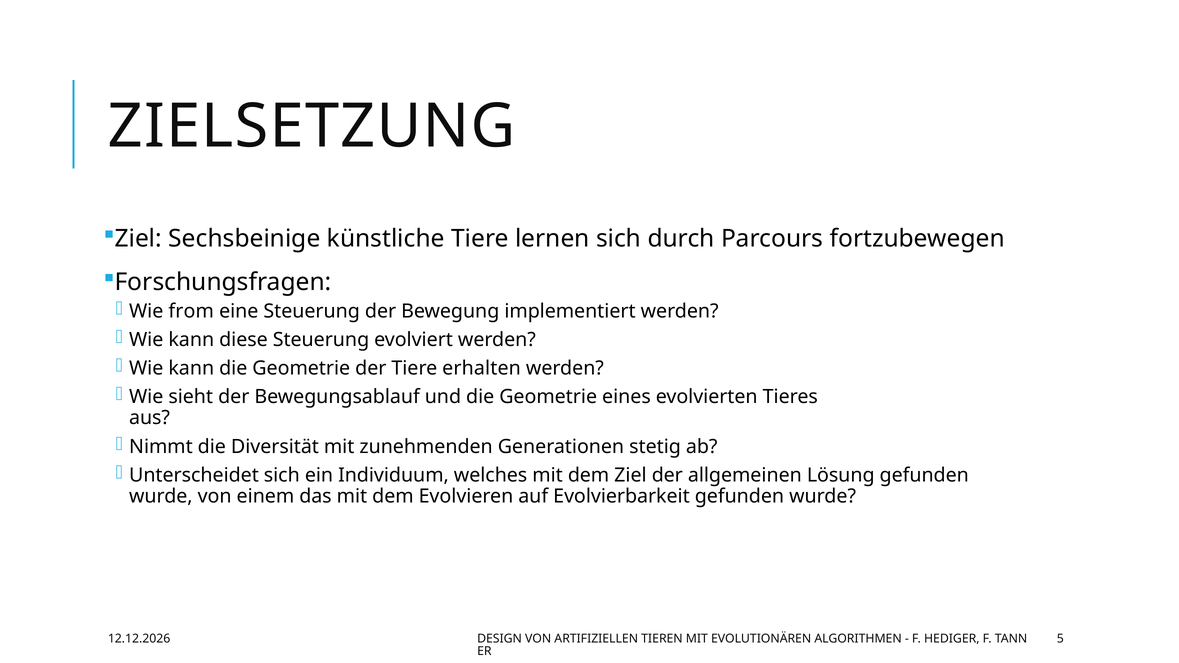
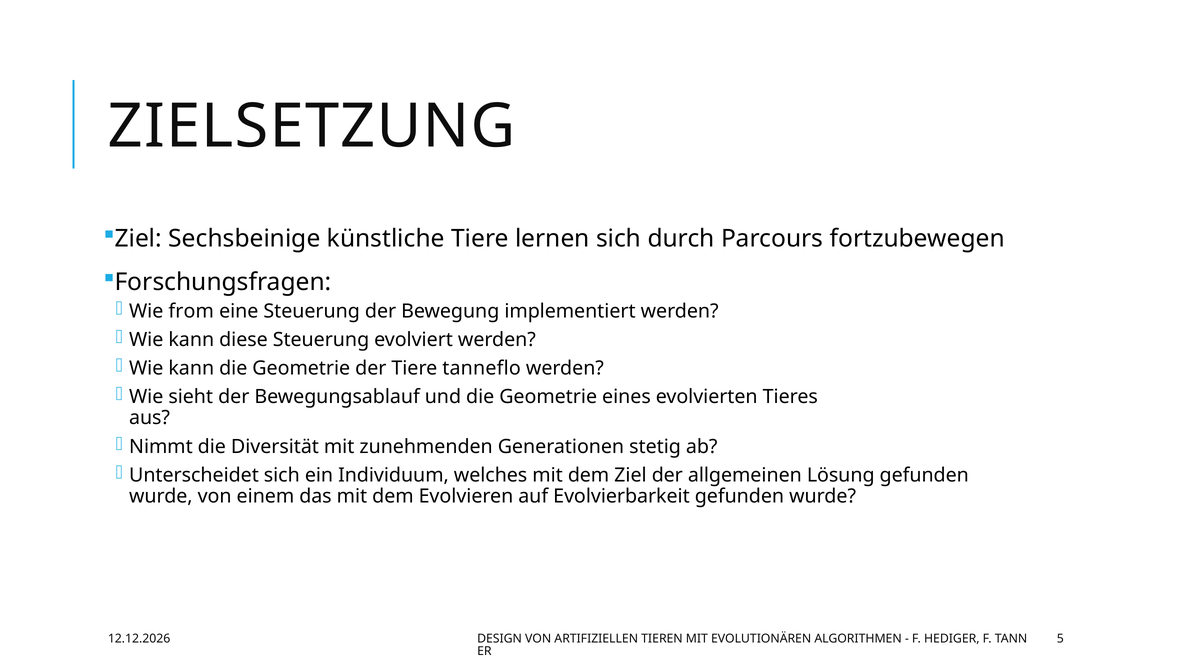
erhalten: erhalten -> tanneflo (482, 368)
